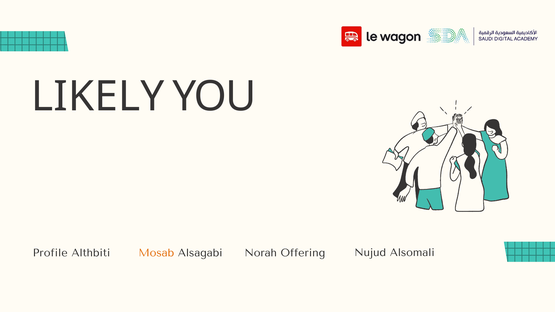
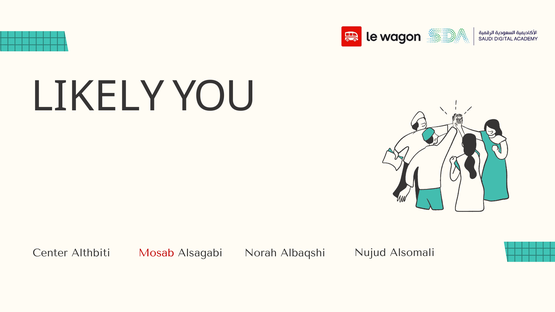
Profile: Profile -> Center (50, 253)
Mosab colour: orange -> red (156, 253)
Offering: Offering -> Albaqshi (303, 253)
